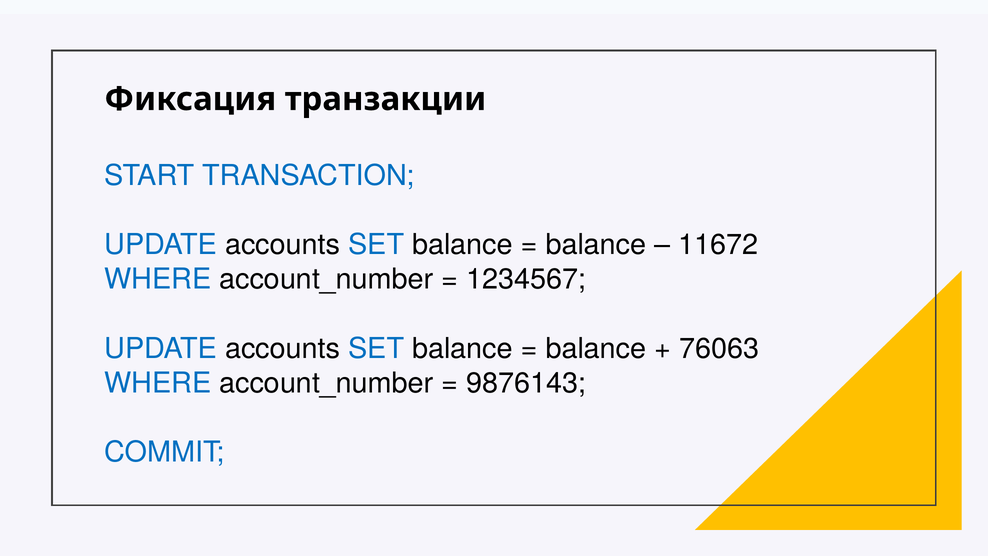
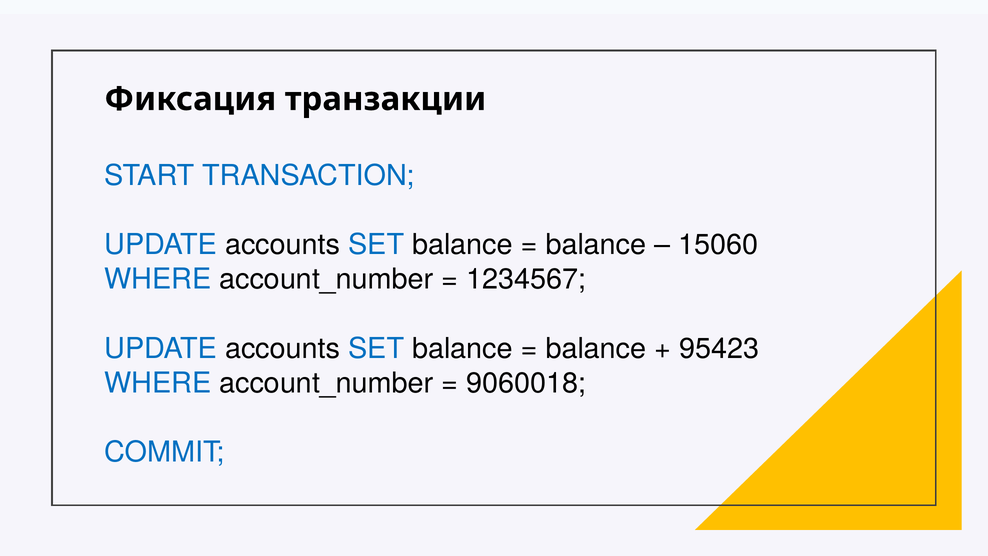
11672: 11672 -> 15060 (718, 245)
76063: 76063 -> 95423 (719, 348)
9876143: 9876143 -> 9060018 (526, 383)
